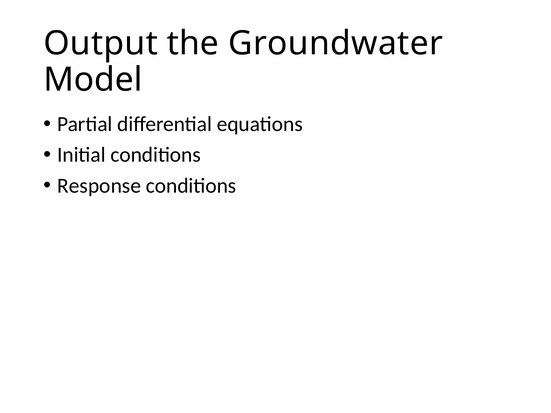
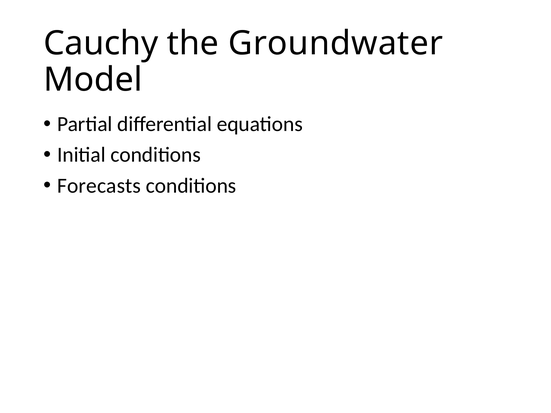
Output: Output -> Cauchy (101, 44)
Response: Response -> Forecasts (99, 186)
